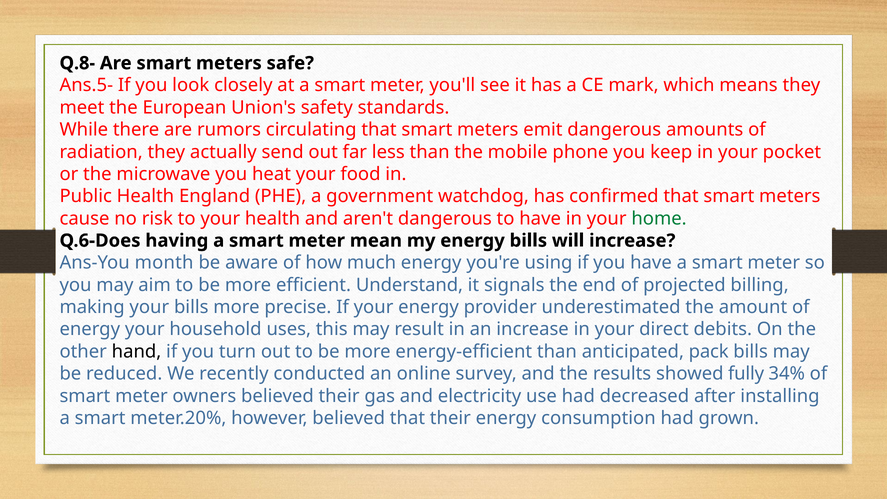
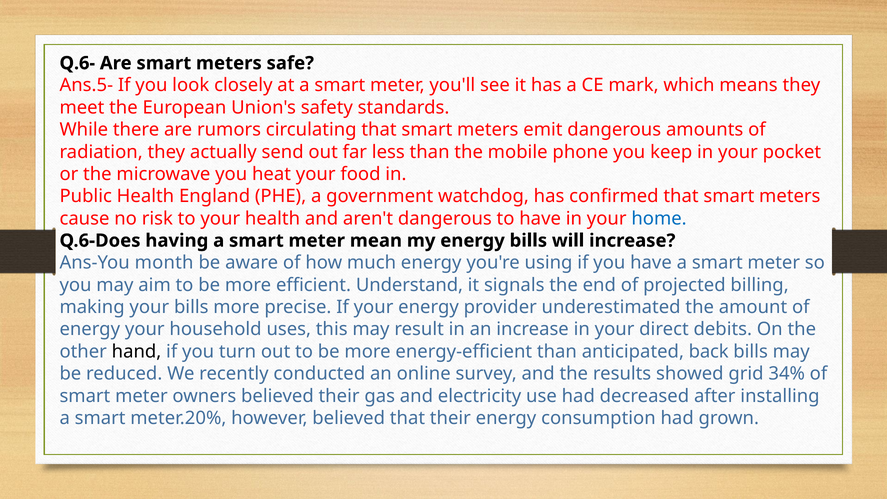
Q.8-: Q.8- -> Q.6- (77, 63)
home colour: green -> blue (659, 218)
pack: pack -> back (709, 352)
fully: fully -> grid (746, 374)
